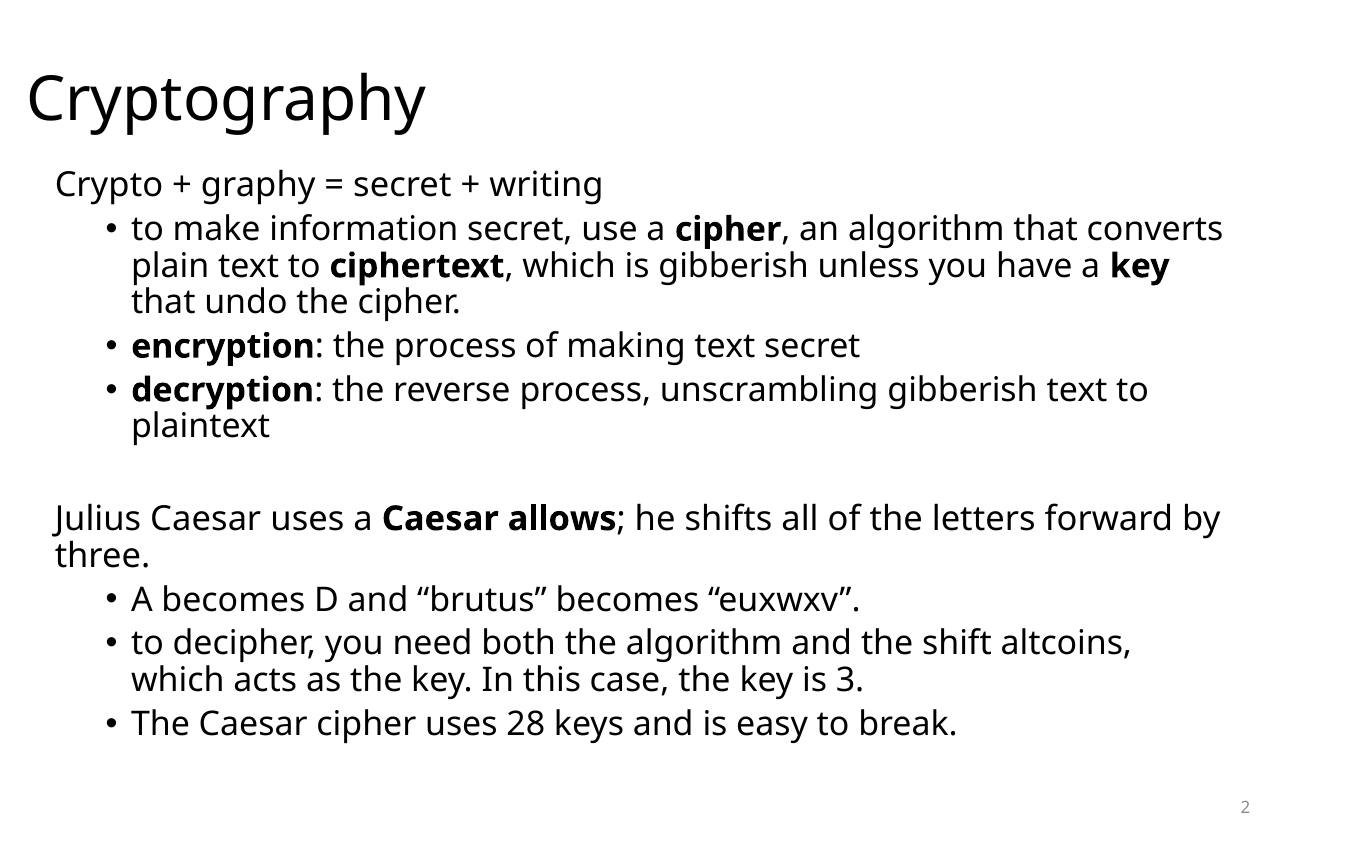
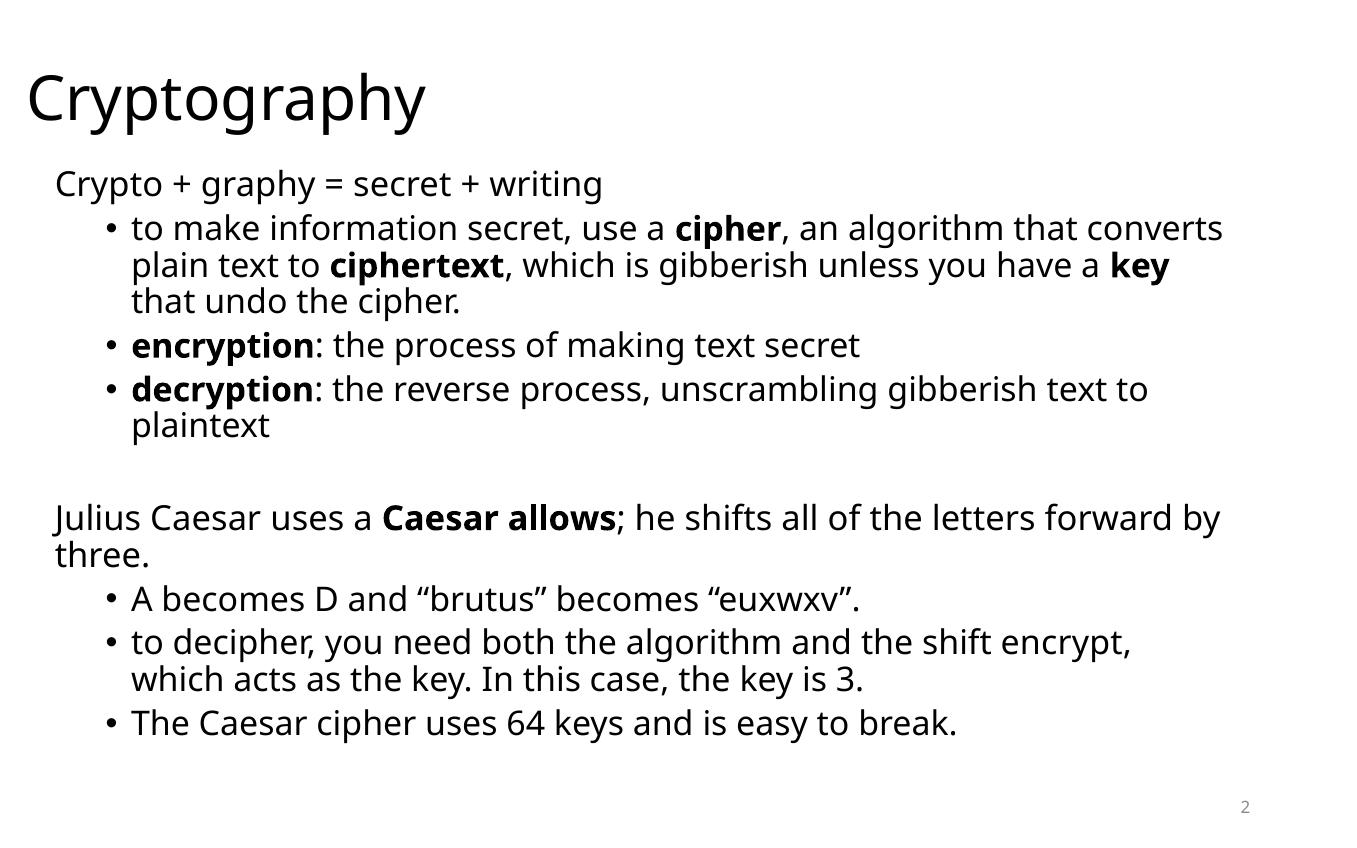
altcoins: altcoins -> encrypt (1066, 644)
28: 28 -> 64 (526, 724)
